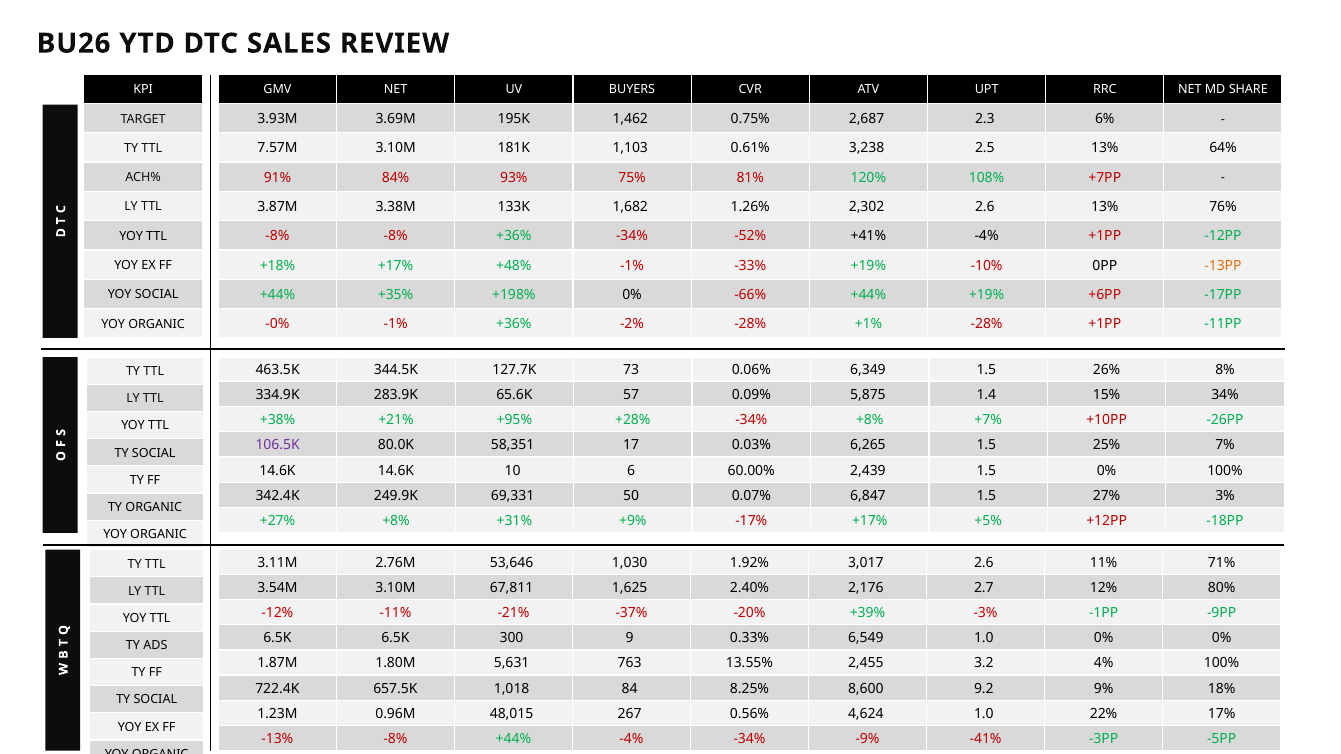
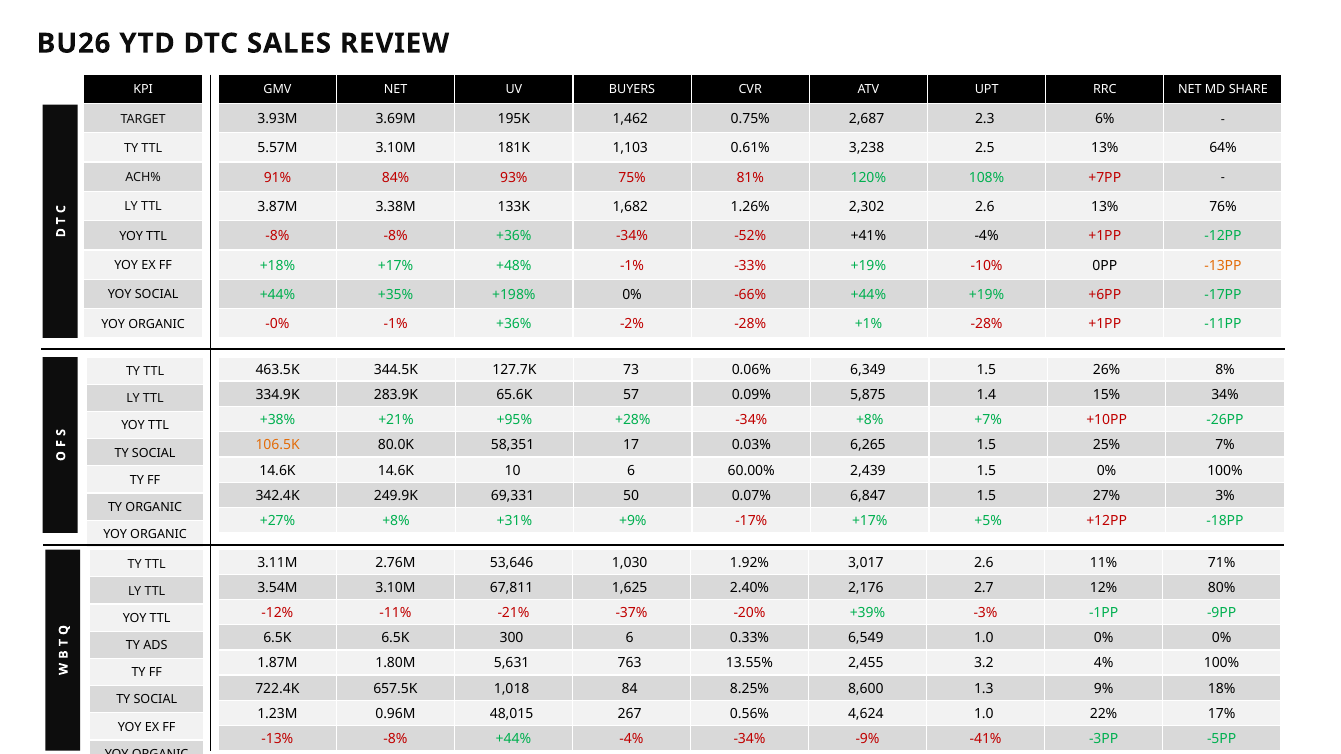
7.57M: 7.57M -> 5.57M (278, 148)
106.5K colour: purple -> orange (278, 445)
300 9: 9 -> 6 (630, 638)
9.2: 9.2 -> 1.3 (984, 689)
